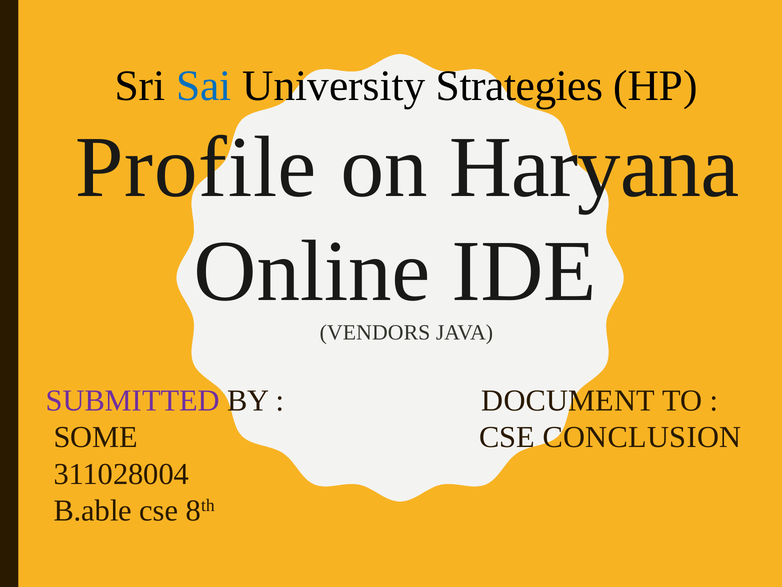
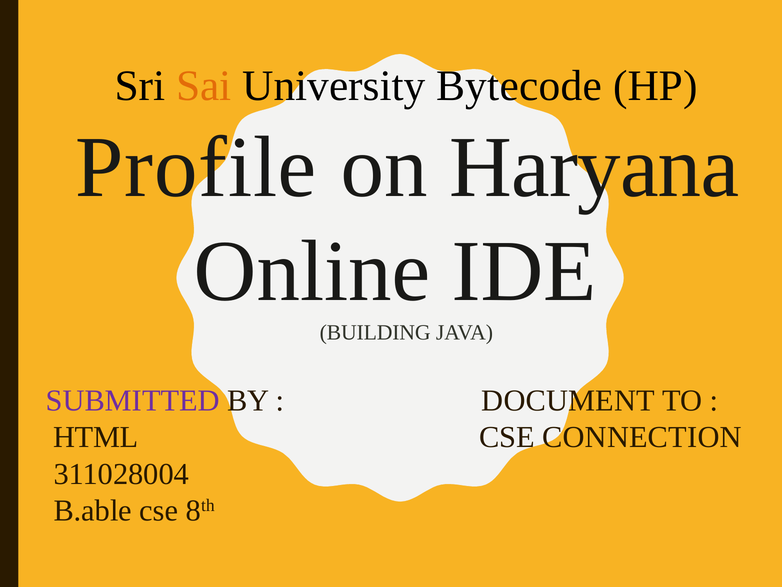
Sai colour: blue -> orange (204, 86)
Strategies: Strategies -> Bytecode (519, 86)
VENDORS: VENDORS -> BUILDING (375, 332)
SOME: SOME -> HTML (96, 437)
CONCLUSION: CONCLUSION -> CONNECTION (642, 437)
